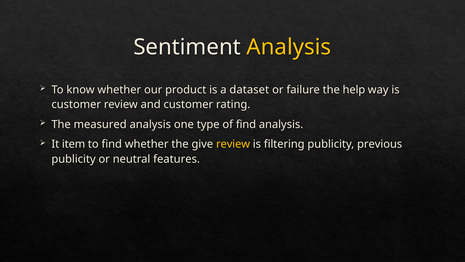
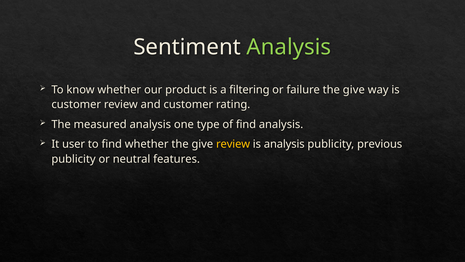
Analysis colour: yellow -> light green (289, 47)
dataset: dataset -> filtering (249, 90)
failure the help: help -> give (354, 90)
item: item -> user (74, 144)
is filtering: filtering -> analysis (284, 144)
